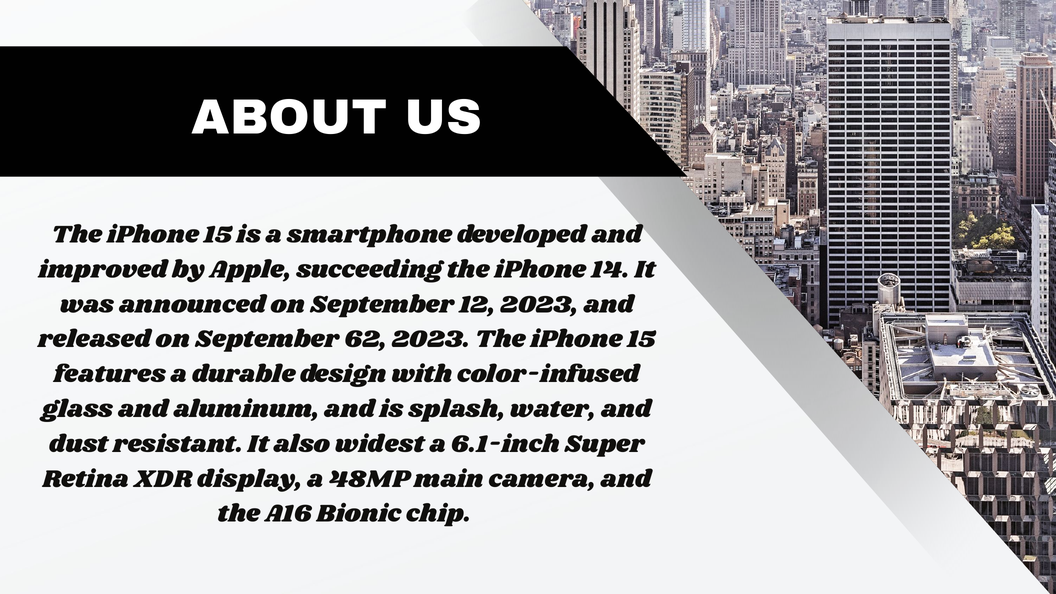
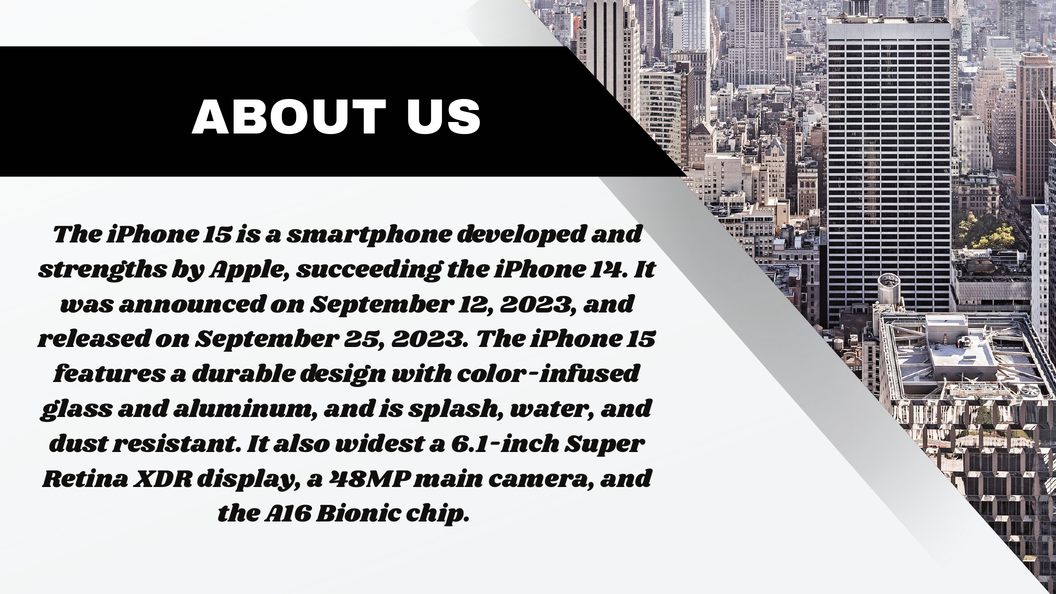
improved: improved -> strengths (103, 269)
62: 62 -> 25 (365, 339)
